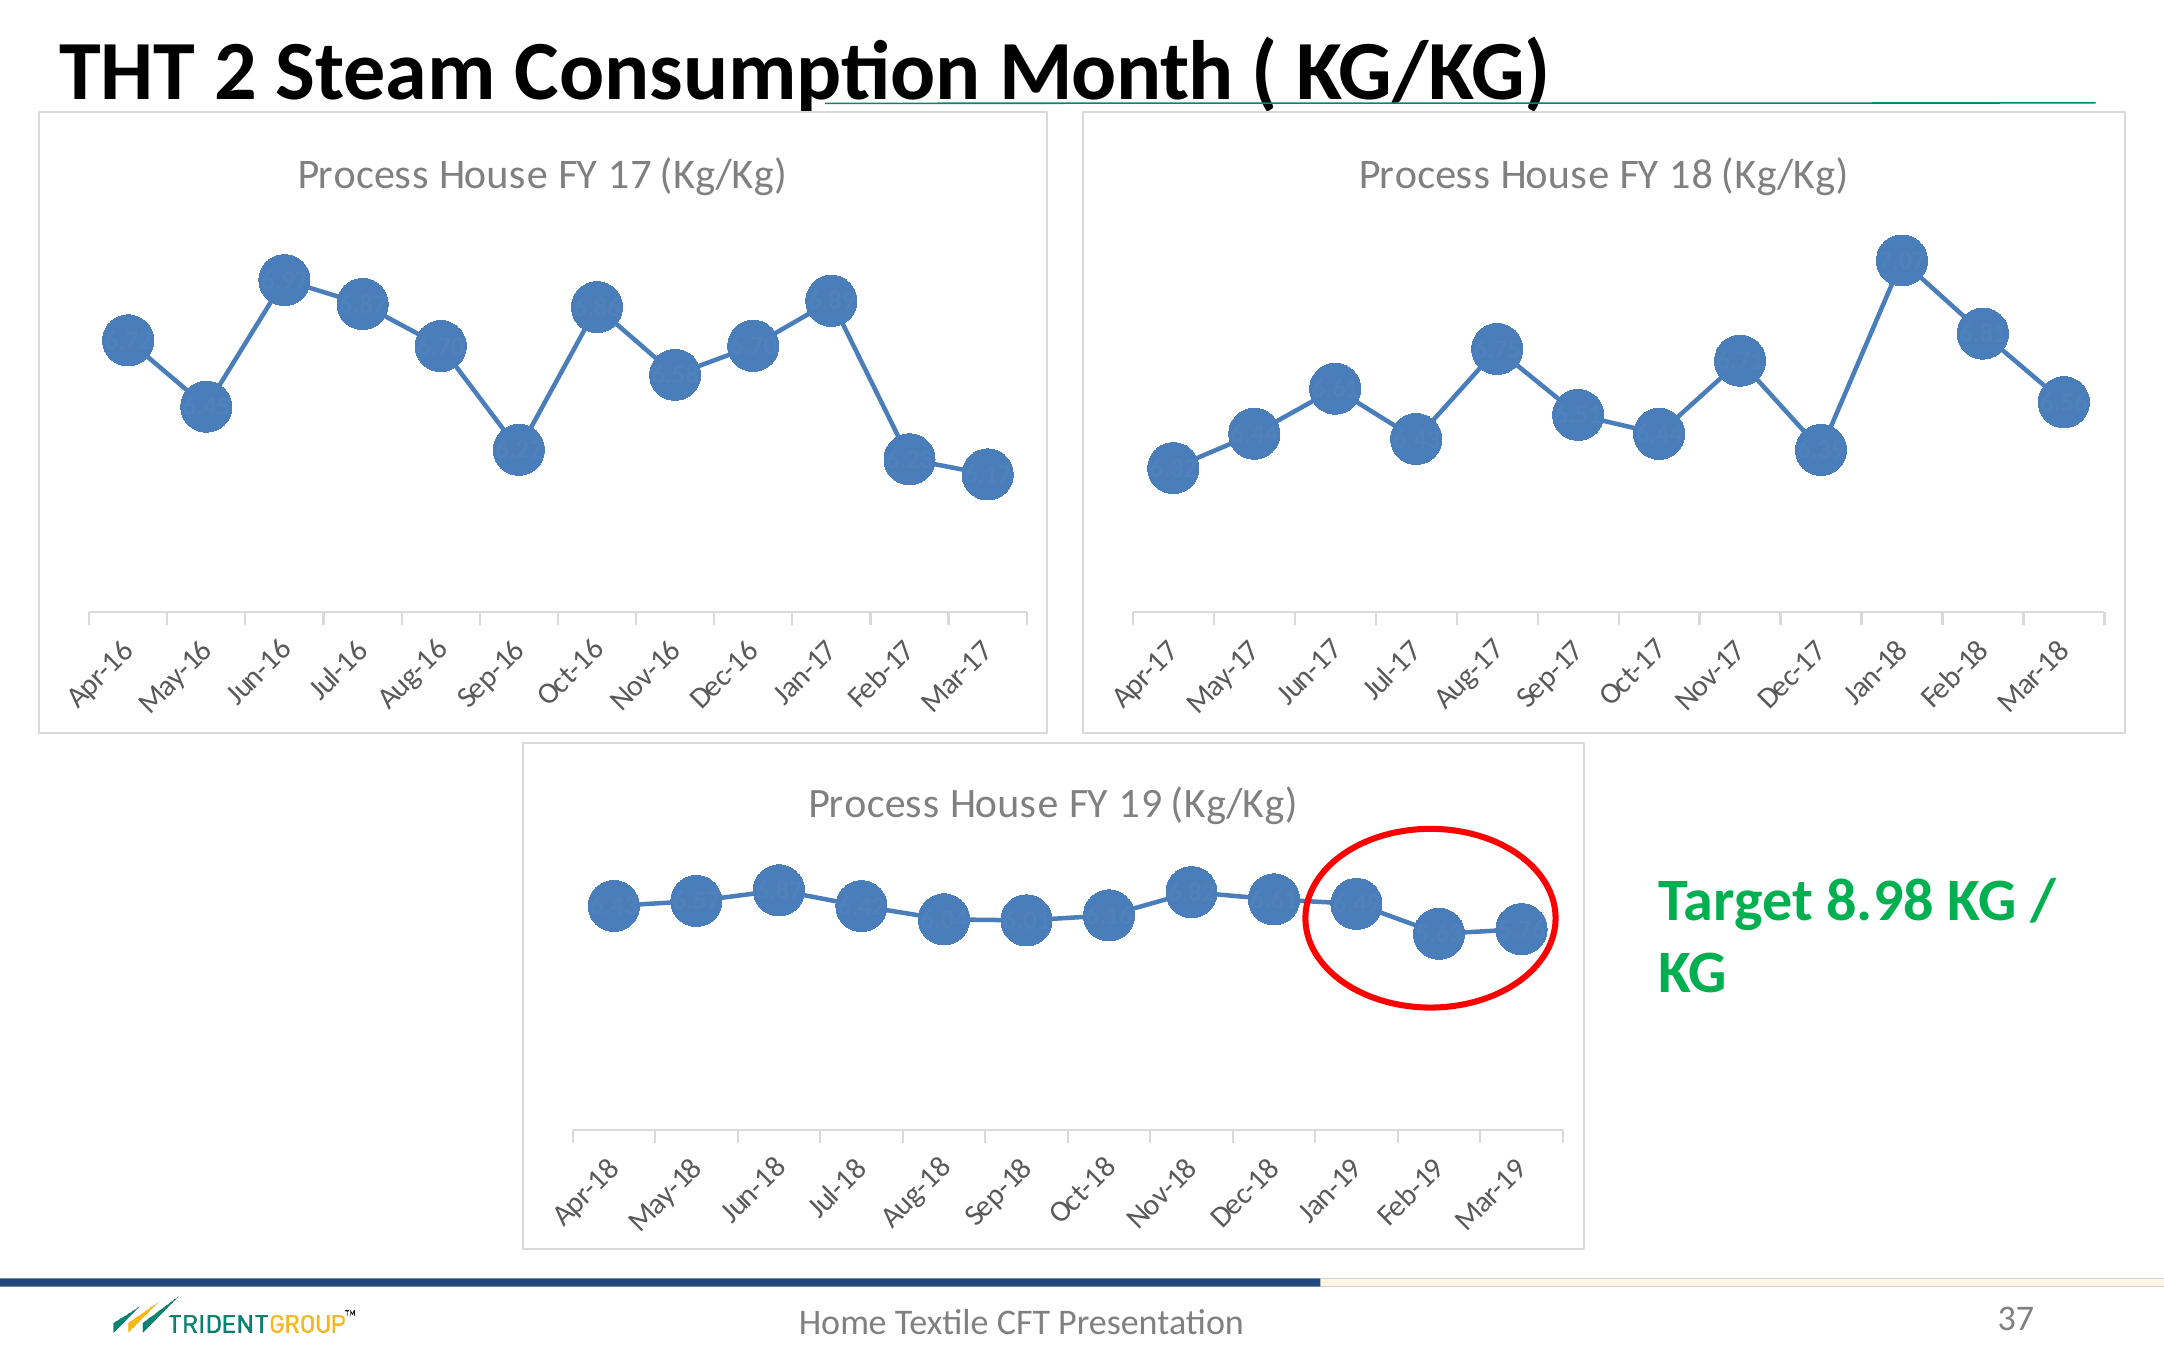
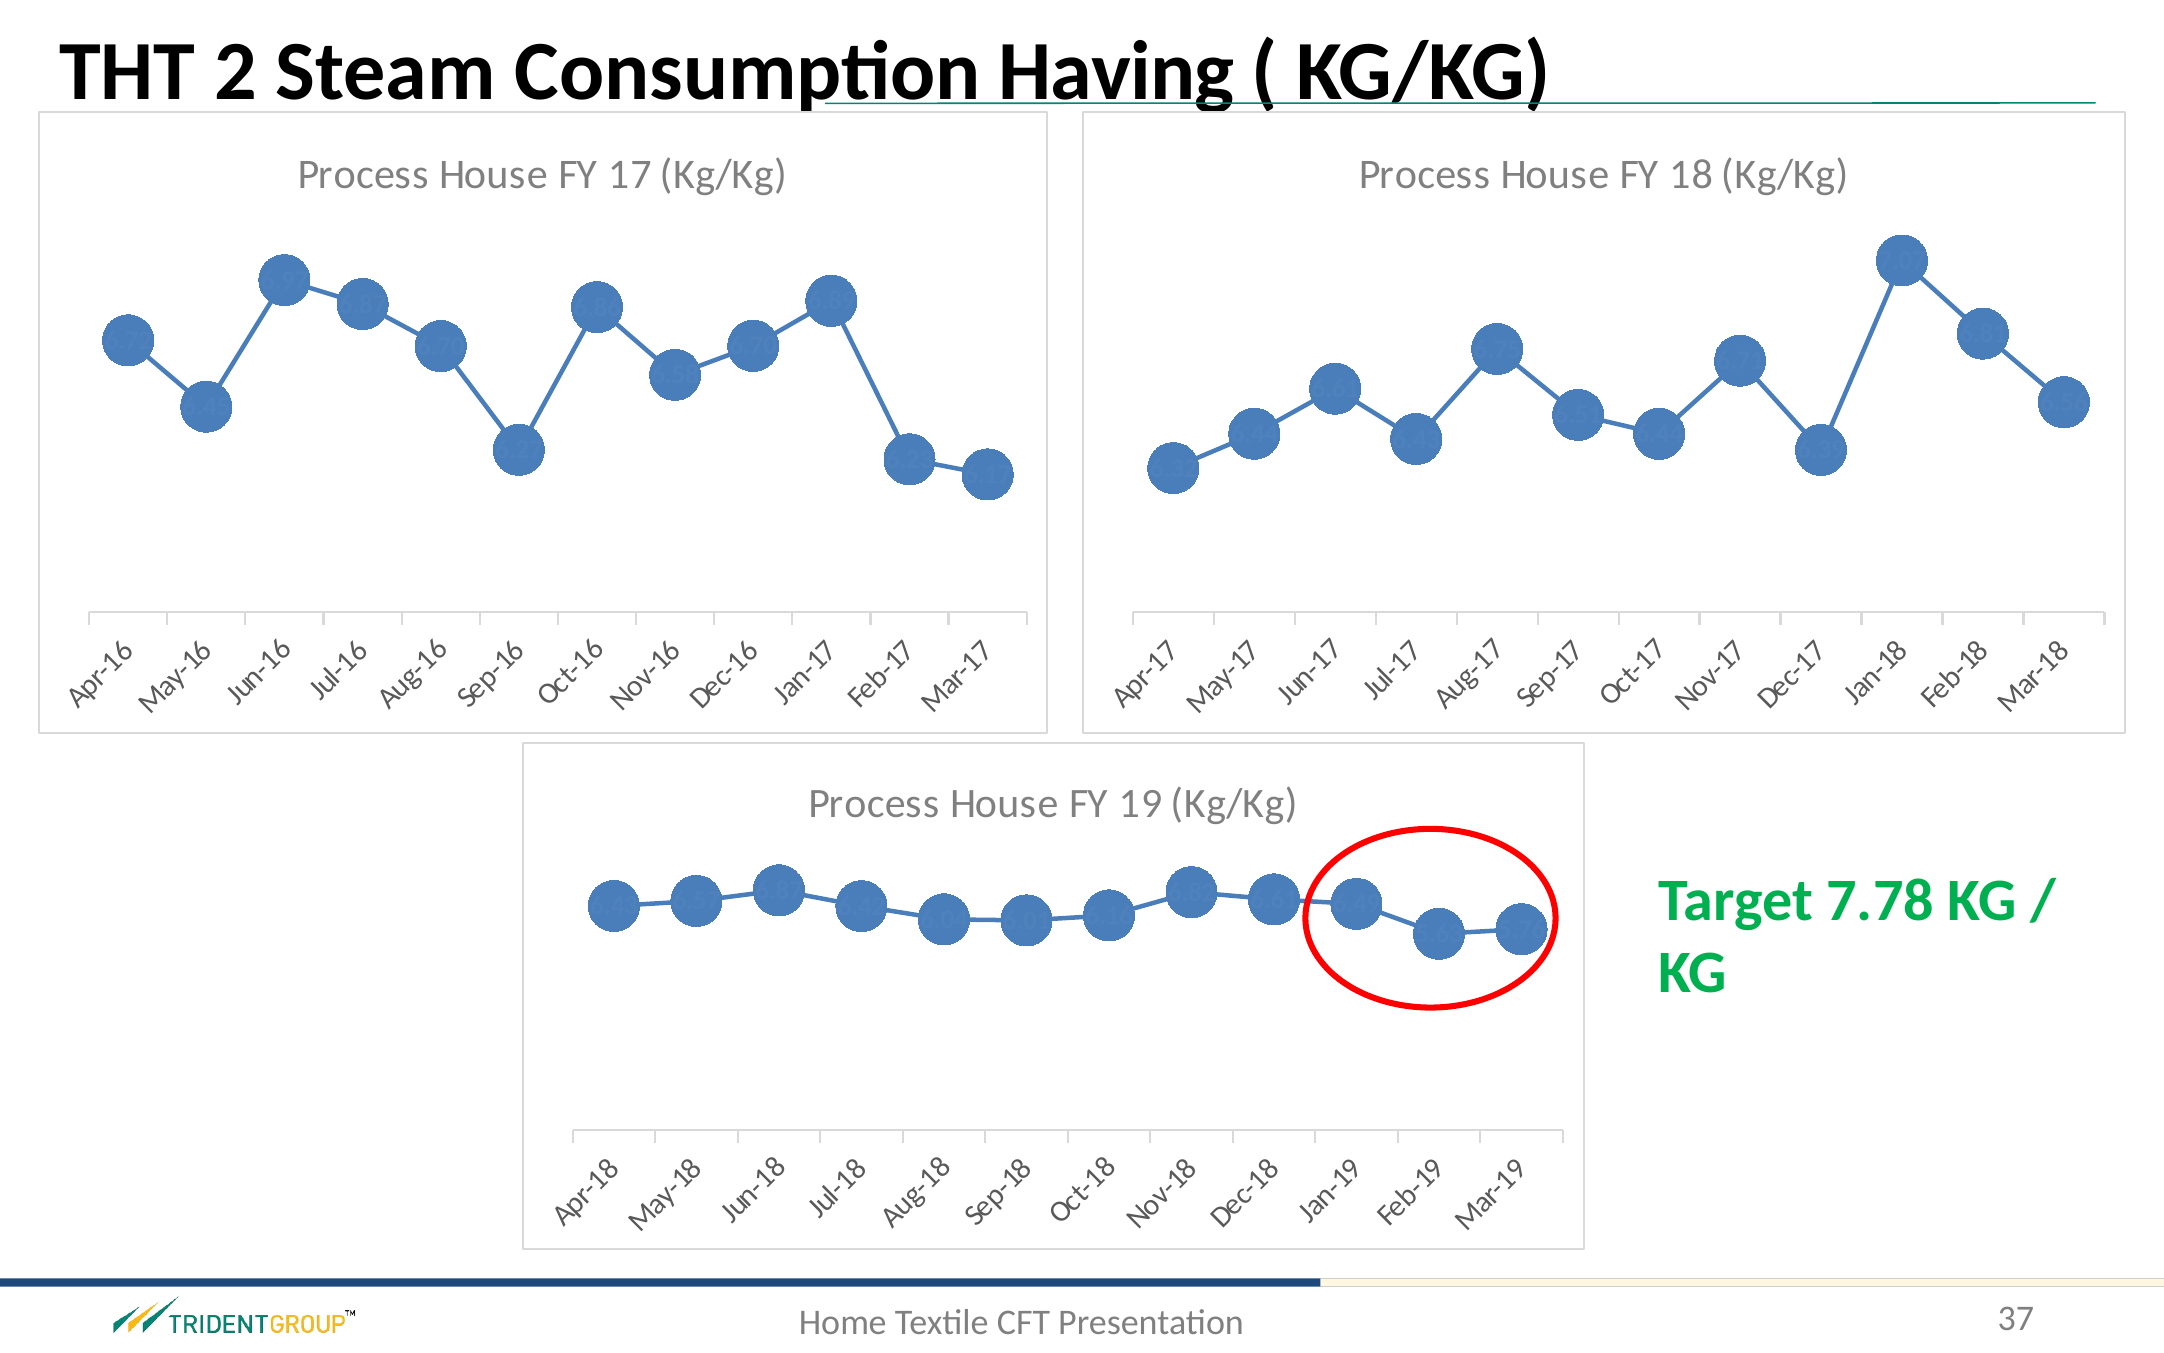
Month: Month -> Having (1116, 71)
8.98: 8.98 -> 7.78 (1880, 900)
